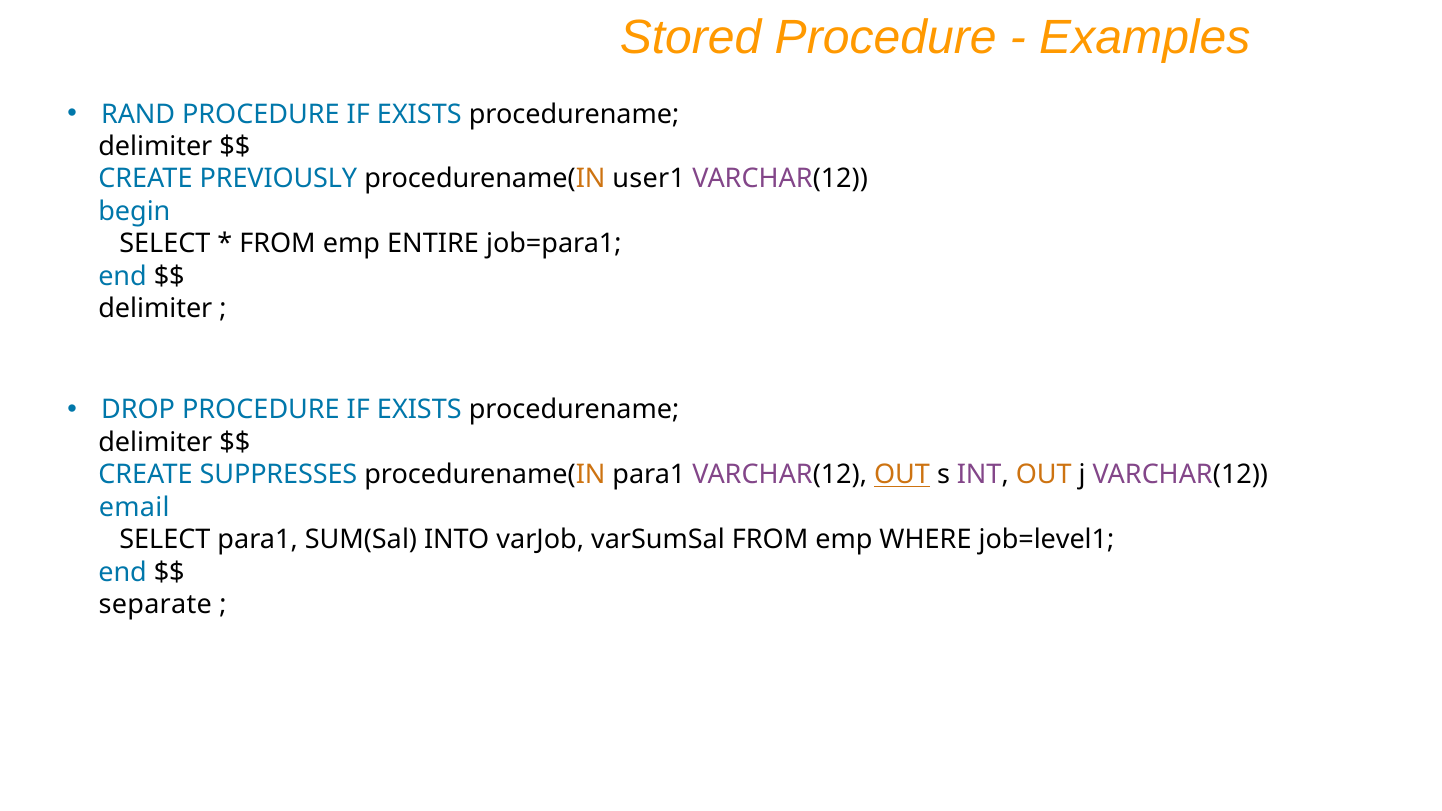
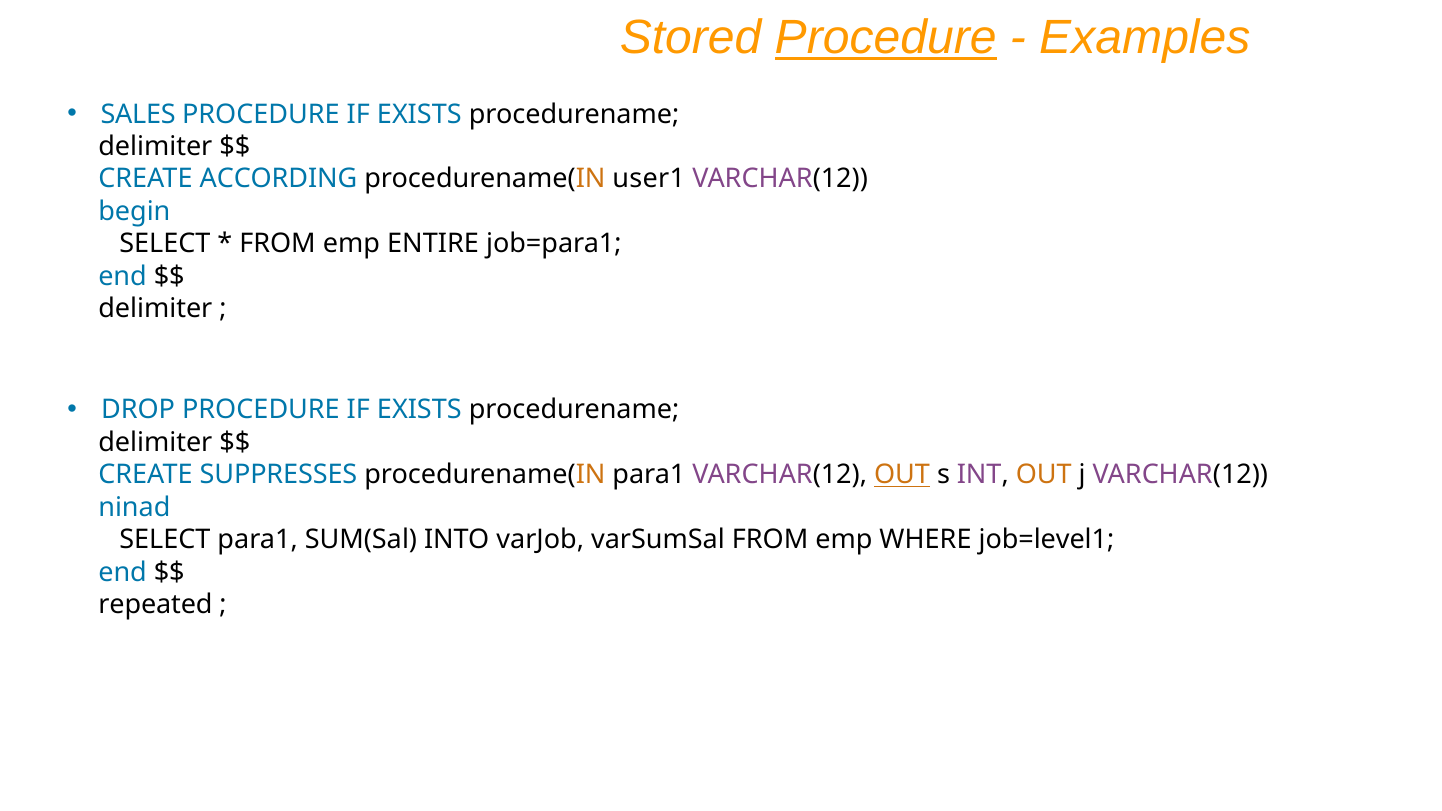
Procedure underline: none -> present (886, 38)
RAND: RAND -> SALES (138, 114)
PREVIOUSLY: PREVIOUSLY -> ACCORDING (278, 179)
email: email -> ninad (134, 507)
separate: separate -> repeated (155, 605)
